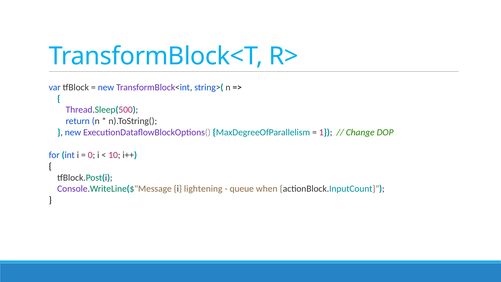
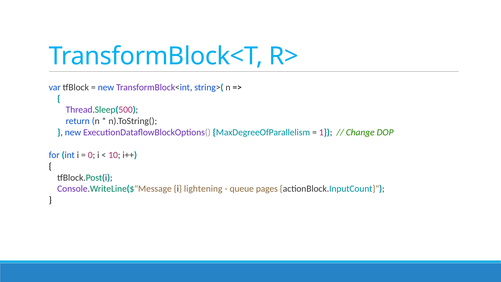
when: when -> pages (267, 189)
